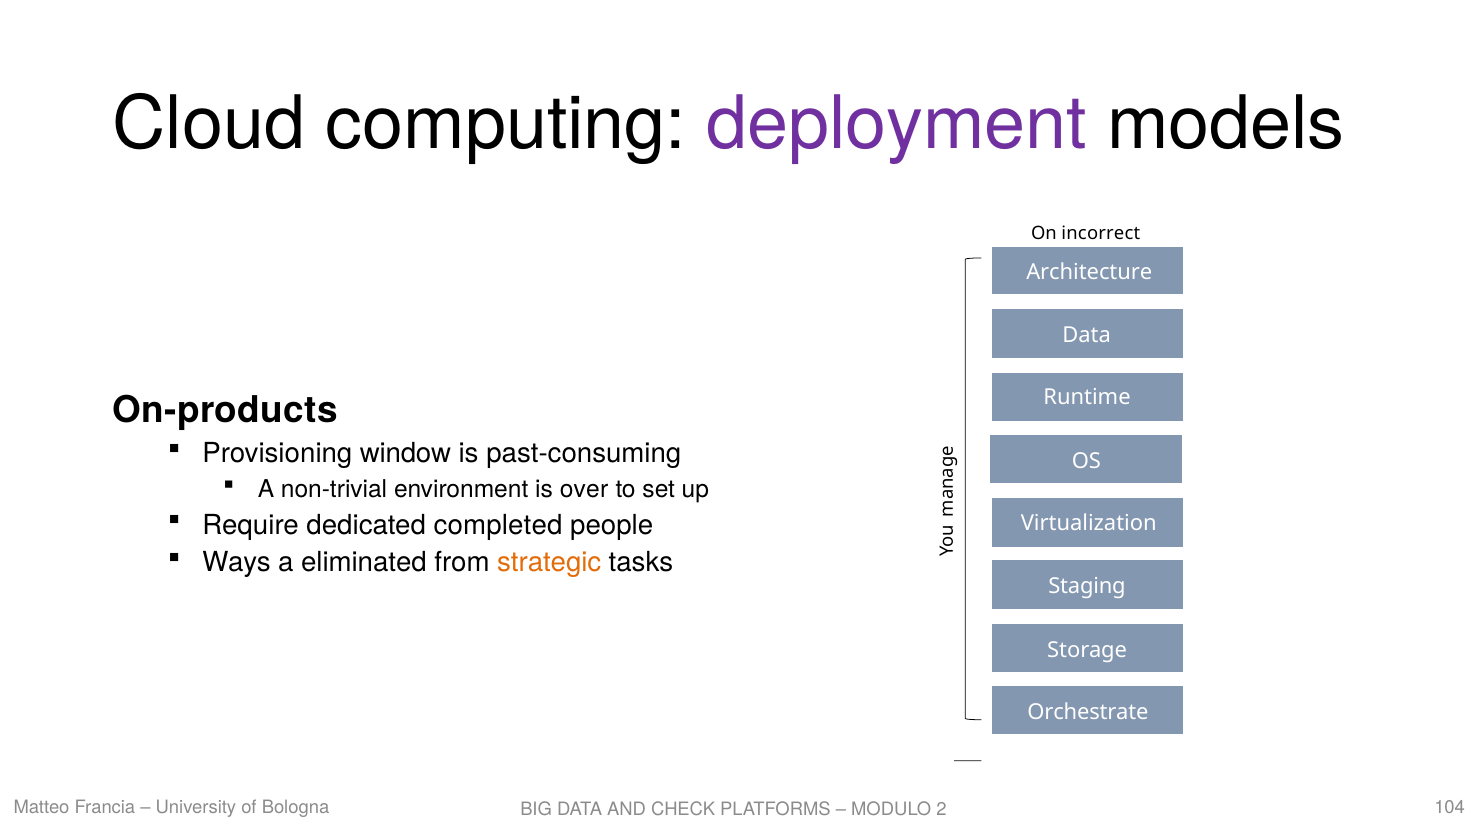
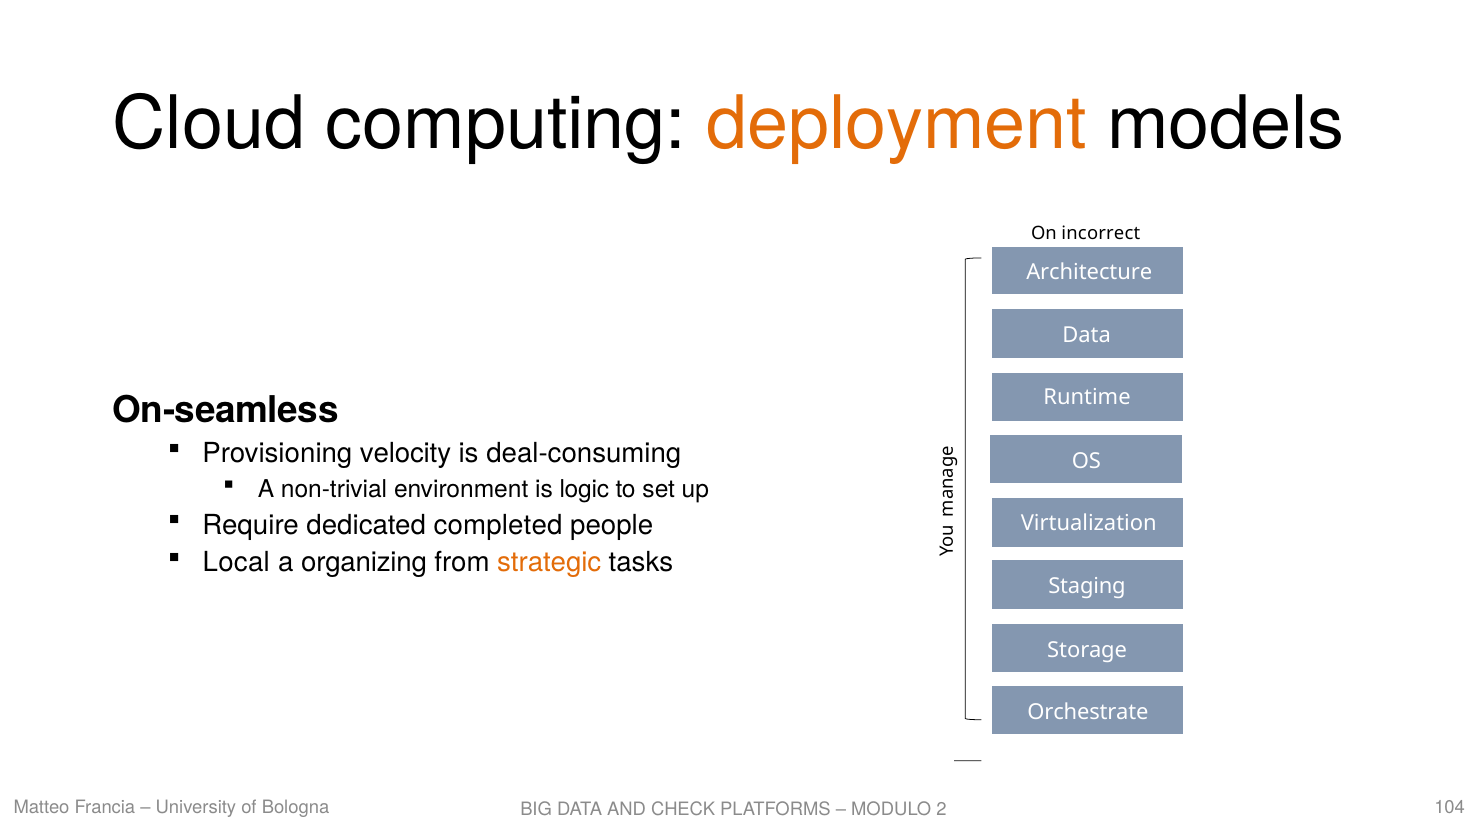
deployment colour: purple -> orange (897, 124)
On-products: On-products -> On-seamless (226, 411)
window: window -> velocity (406, 453)
past-consuming: past-consuming -> deal-consuming (584, 453)
over: over -> logic (584, 489)
Ways: Ways -> Local (236, 563)
eliminated: eliminated -> organizing (364, 563)
